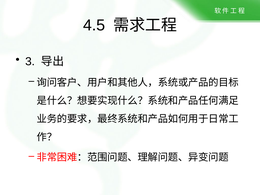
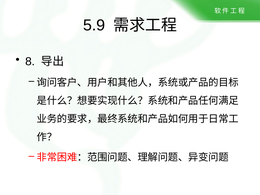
4.5: 4.5 -> 5.9 (94, 25)
3: 3 -> 8 (30, 61)
